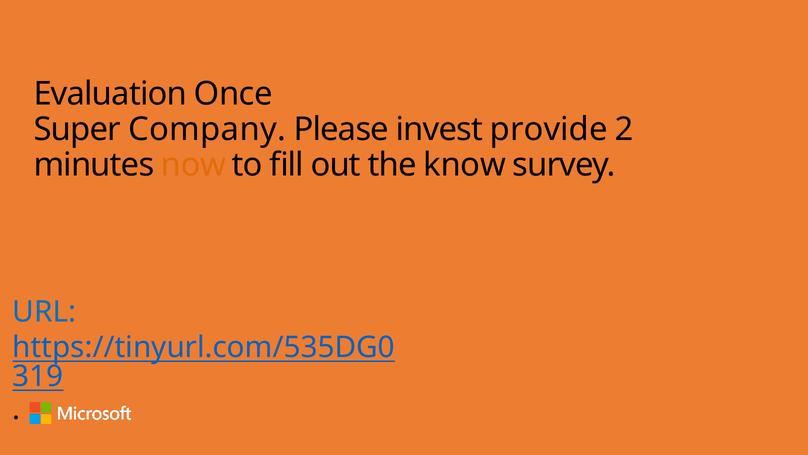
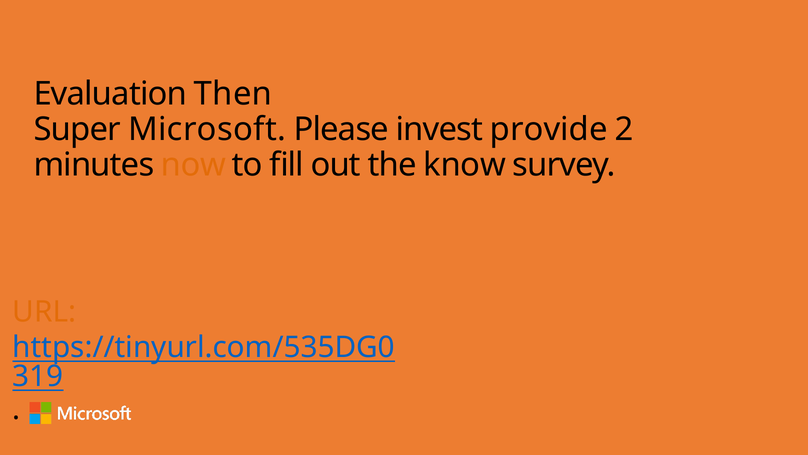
Once: Once -> Then (233, 94)
Company: Company -> Microsoft (207, 129)
URL colour: blue -> orange (44, 312)
